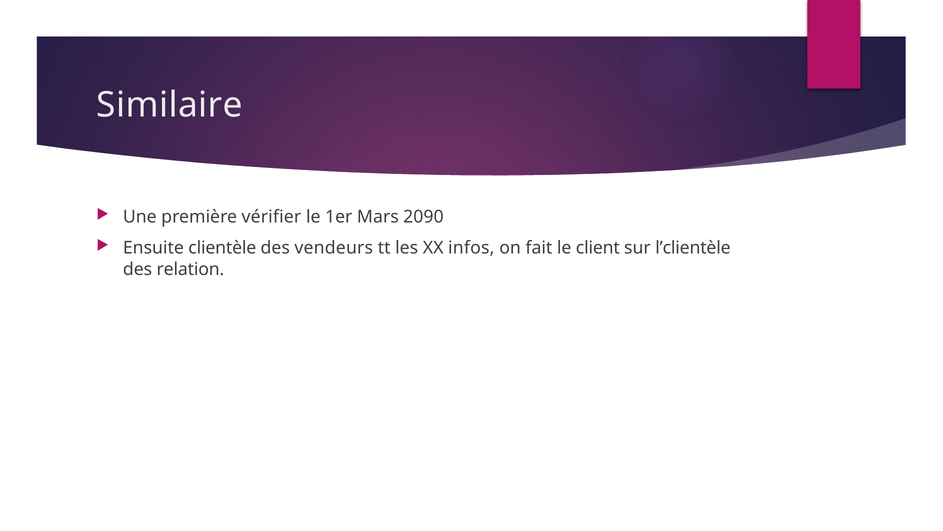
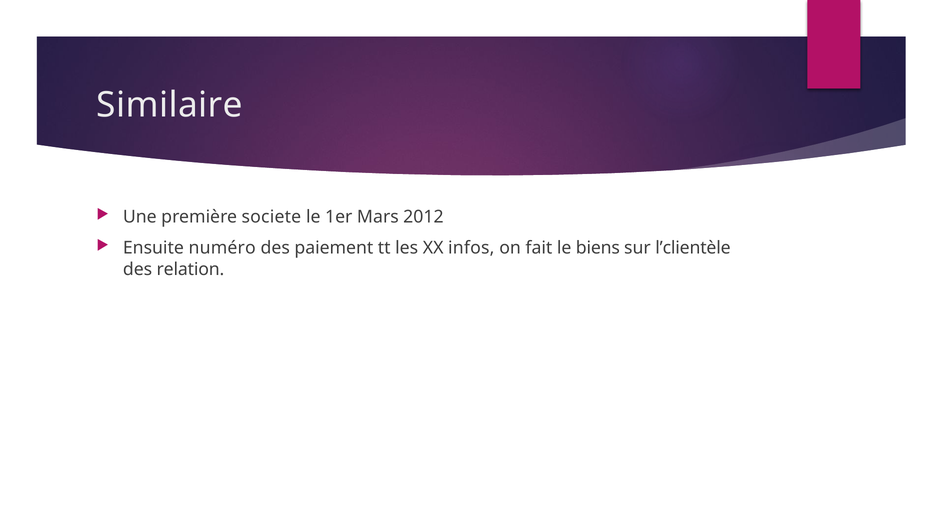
vérifier: vérifier -> societe (271, 217)
2090: 2090 -> 2012 (423, 217)
clientèle: clientèle -> numéro (222, 248)
vendeurs: vendeurs -> paiement (334, 248)
client: client -> biens (598, 248)
